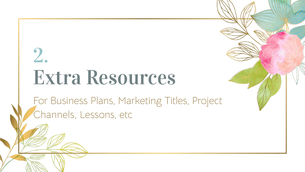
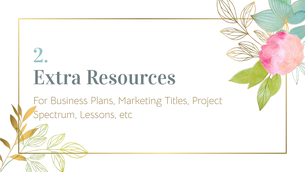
Channels: Channels -> Spectrum (55, 114)
